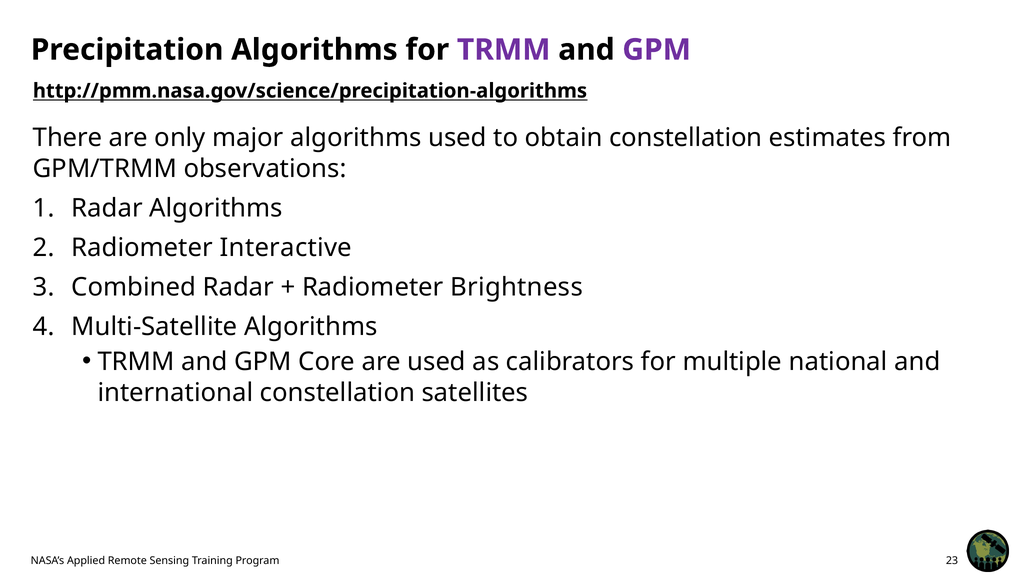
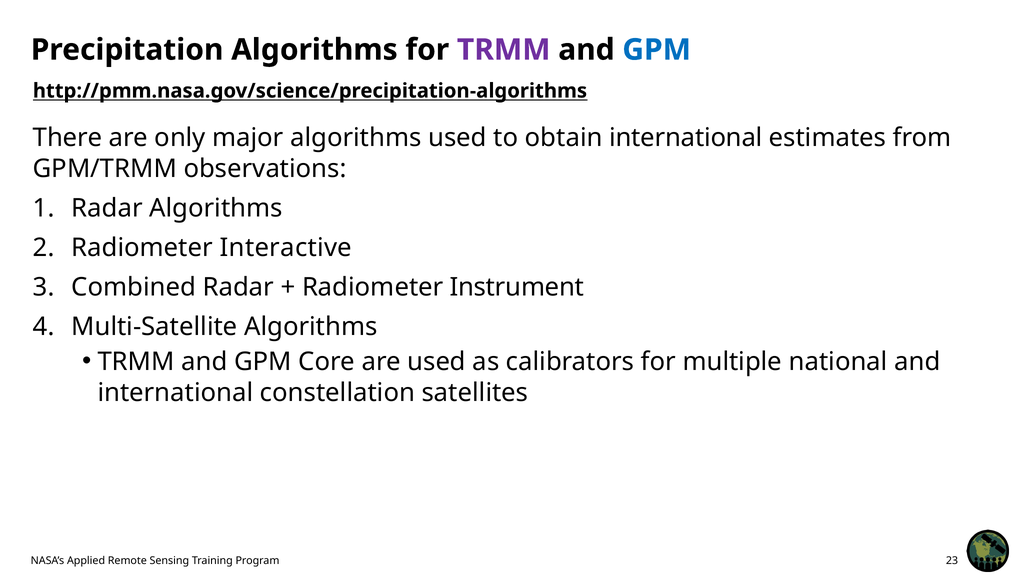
GPM colour: purple -> blue (657, 50)
obtain constellation: constellation -> international (686, 138)
Brightness: Brightness -> Instrument (517, 287)
